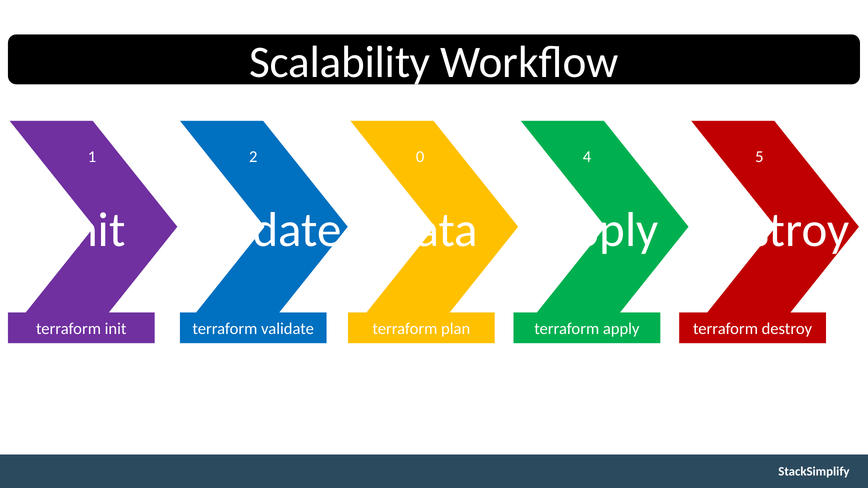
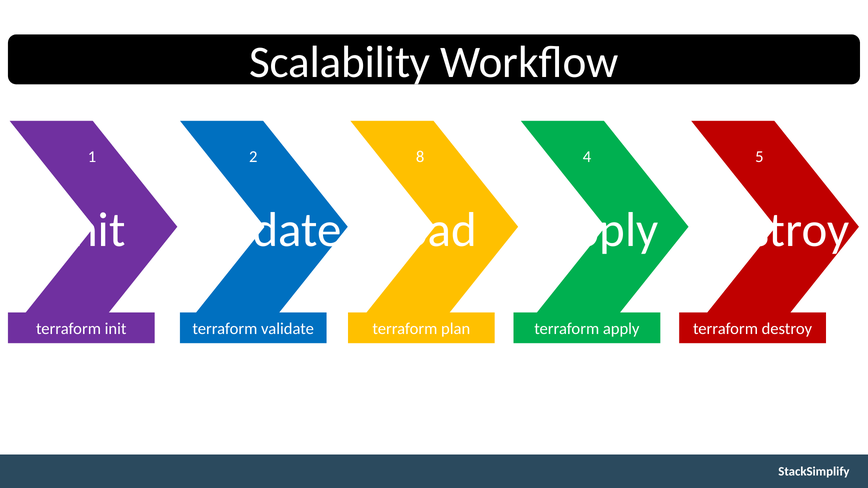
0: 0 -> 8 (420, 157)
data: data -> load (434, 230)
